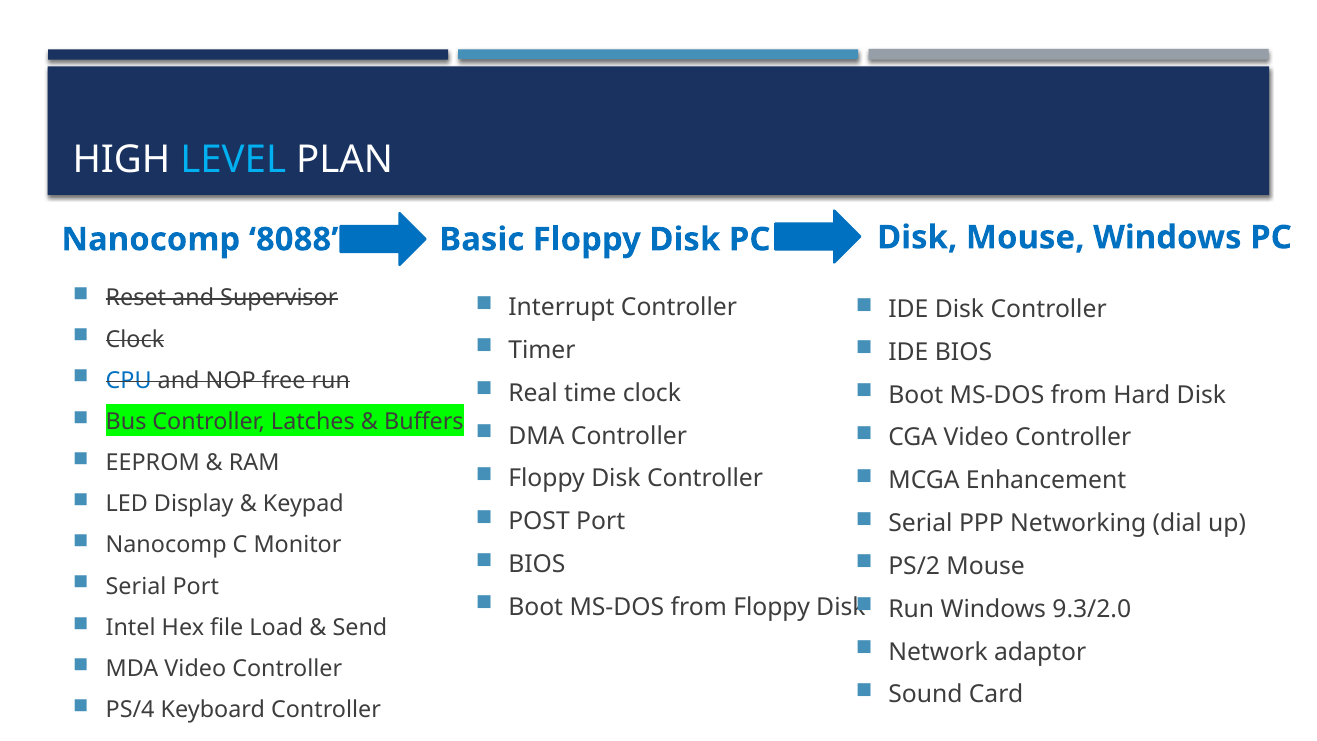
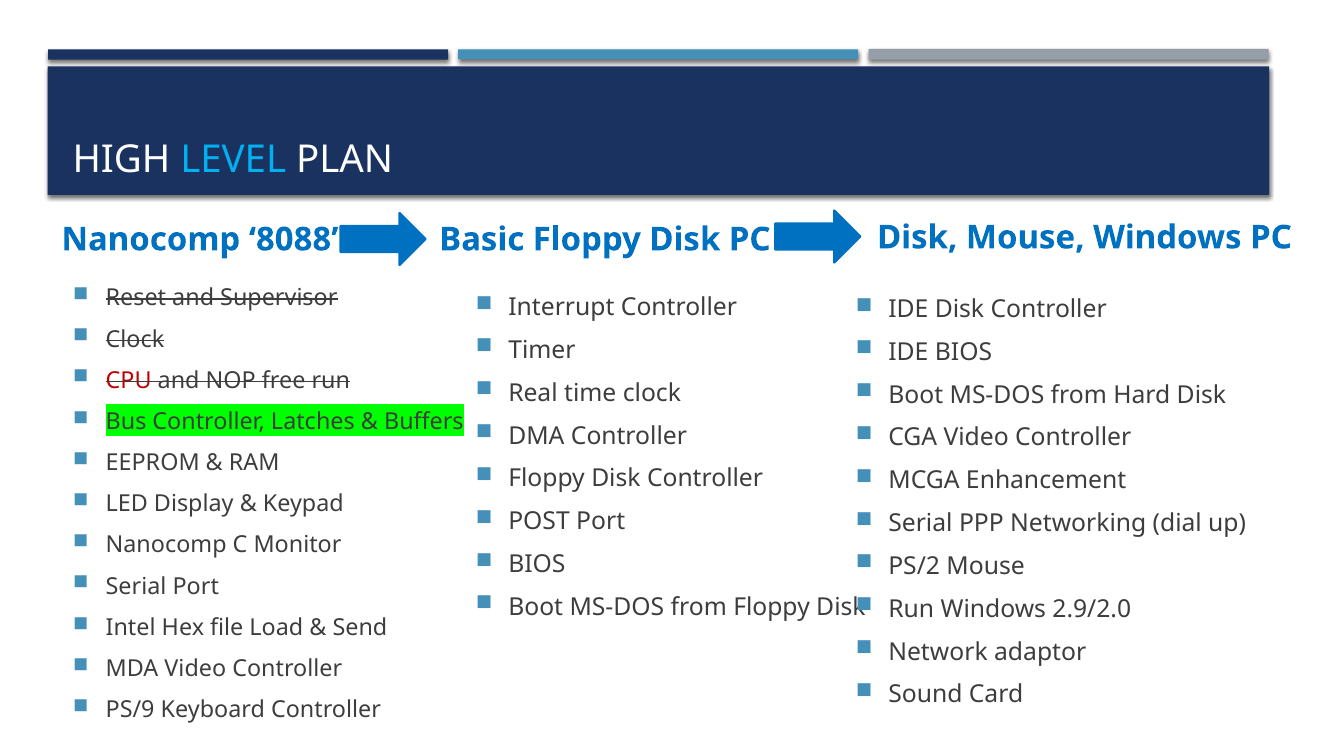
CPU colour: blue -> red (129, 380)
9.3/2.0: 9.3/2.0 -> 2.9/2.0 (1092, 609)
PS/4: PS/4 -> PS/9 (130, 710)
